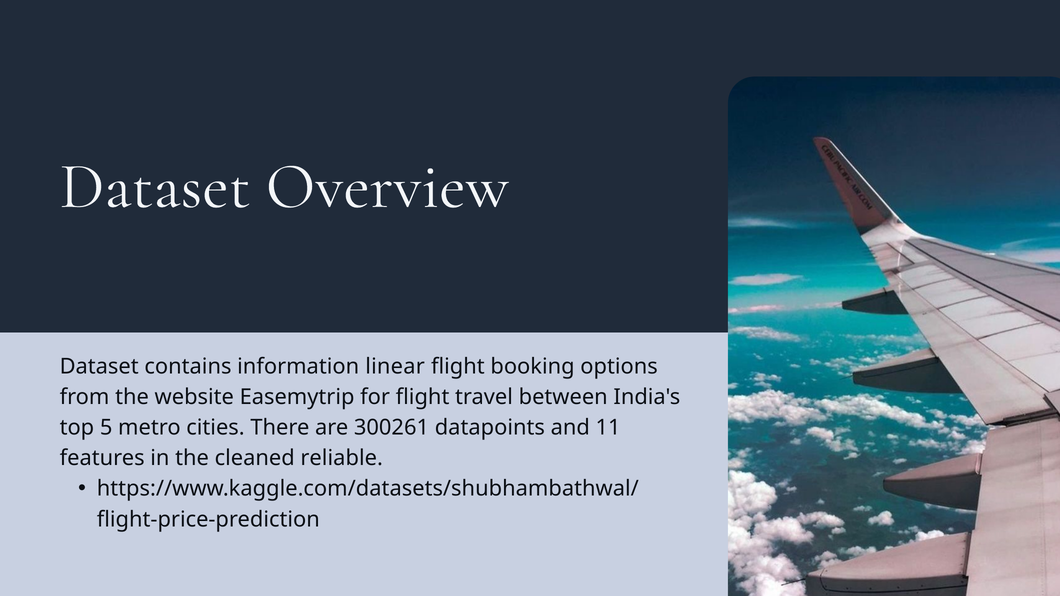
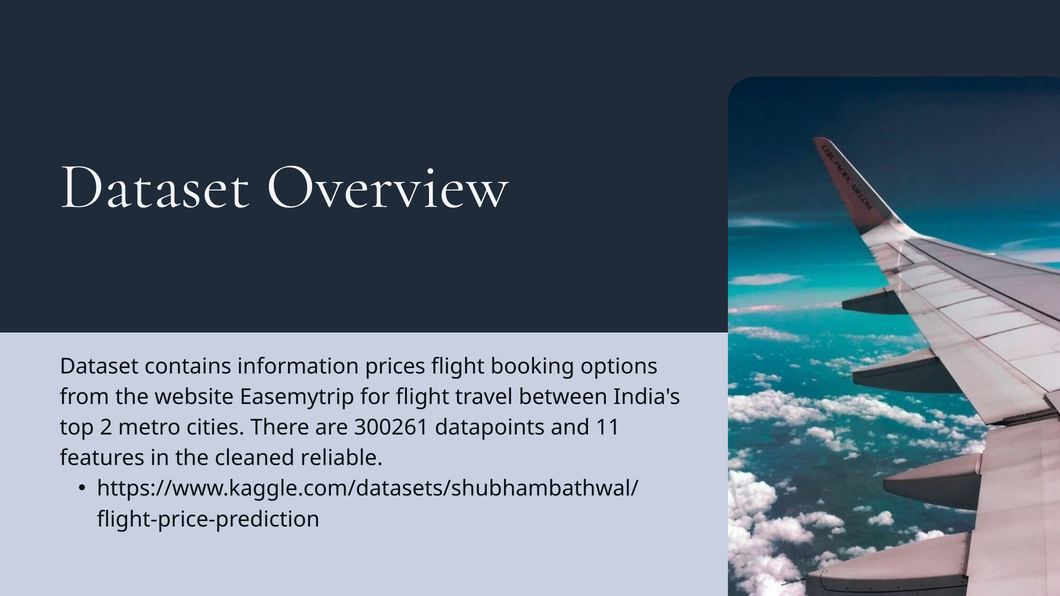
linear: linear -> prices (395, 366)
5: 5 -> 2 (106, 428)
